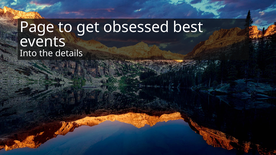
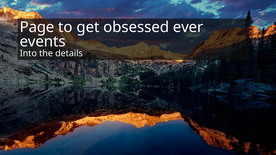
best: best -> ever (188, 27)
